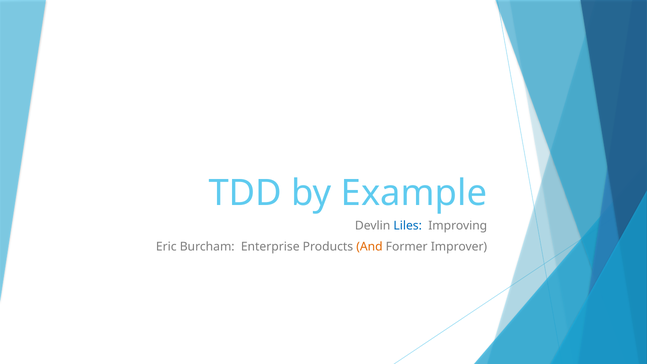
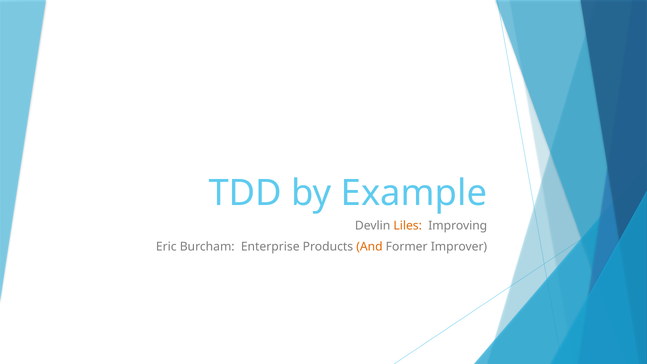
Liles colour: blue -> orange (408, 226)
